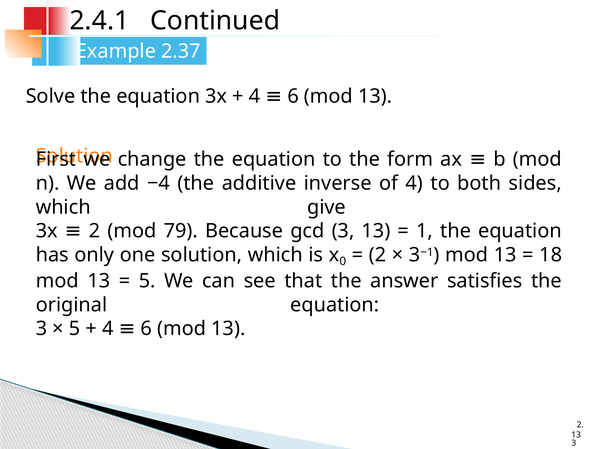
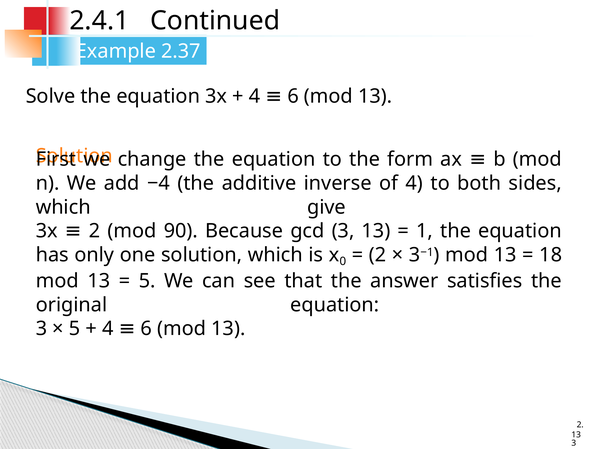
79: 79 -> 90 (181, 231)
